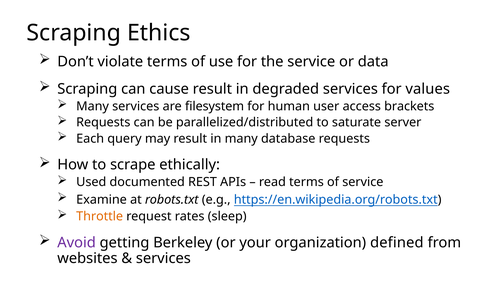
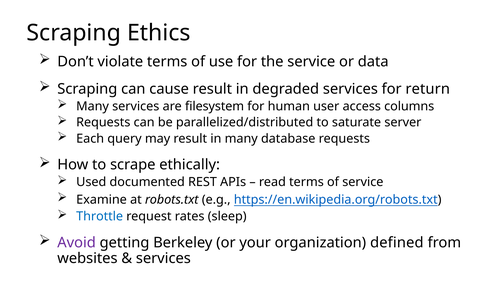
values: values -> return (428, 89)
brackets: brackets -> columns (409, 106)
Throttle colour: orange -> blue (100, 217)
